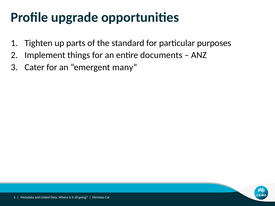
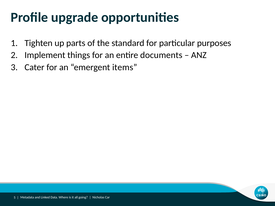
many: many -> items (125, 67)
